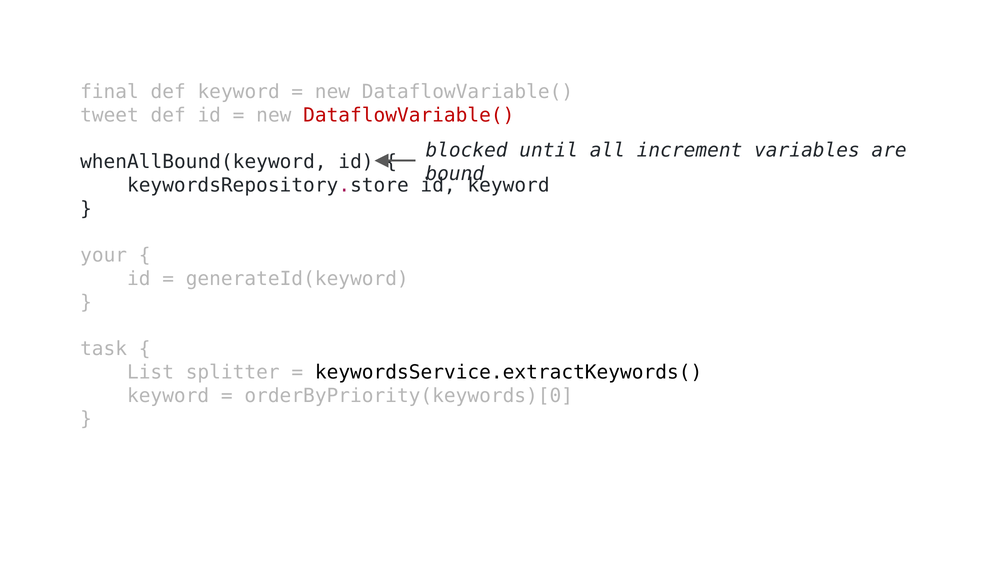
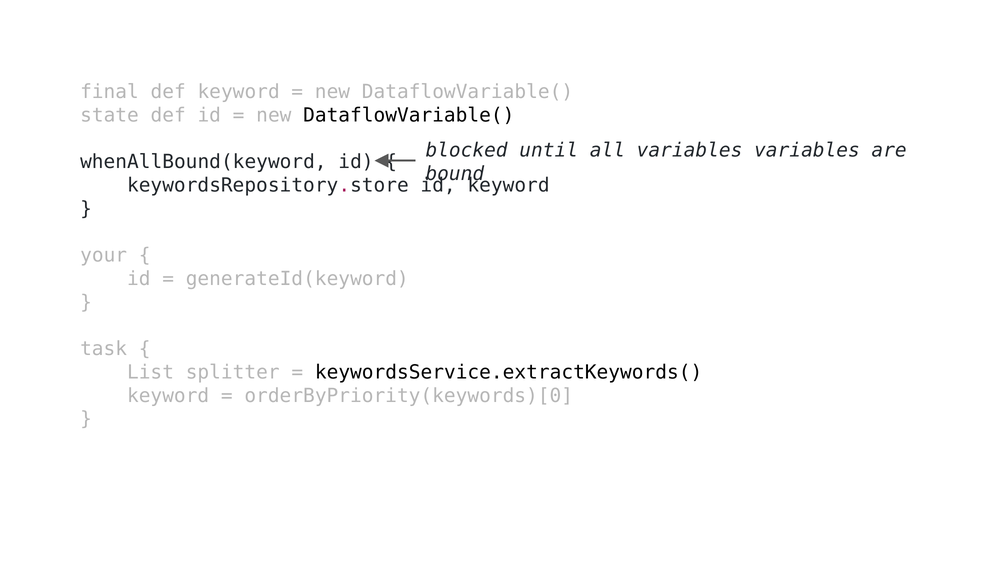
tweet: tweet -> state (109, 115)
DataflowVariable( colour: red -> black (409, 115)
all increment: increment -> variables (690, 150)
